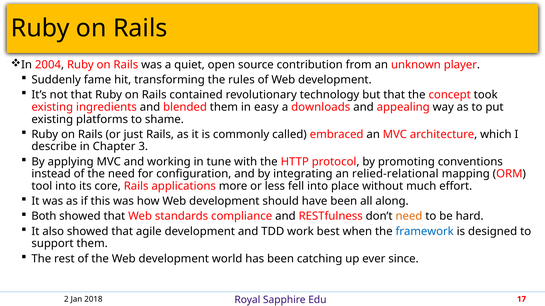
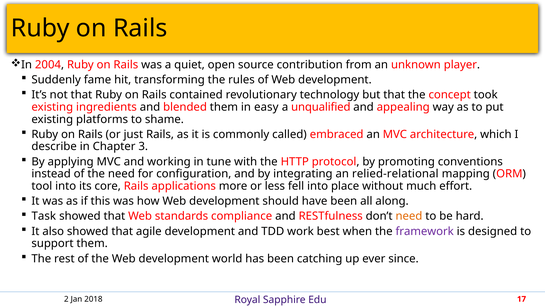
downloads: downloads -> unqualified (321, 107)
Both: Both -> Task (44, 217)
framework colour: blue -> purple (425, 232)
